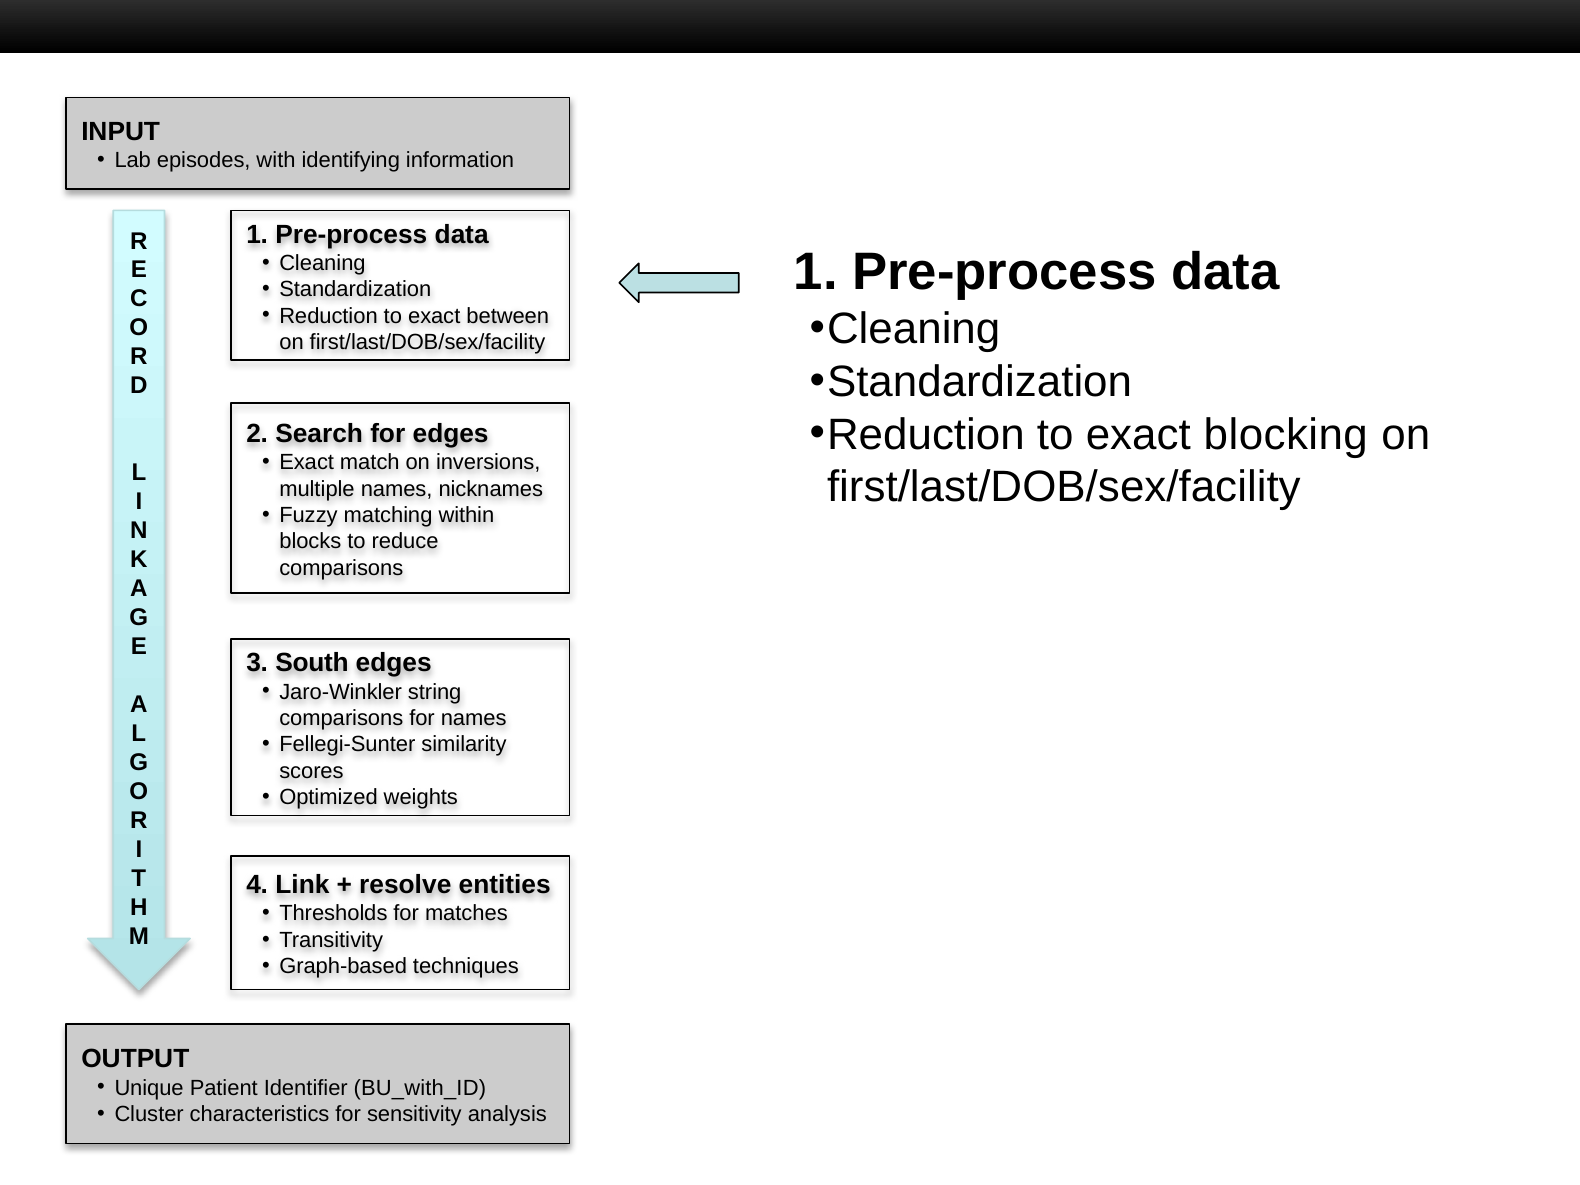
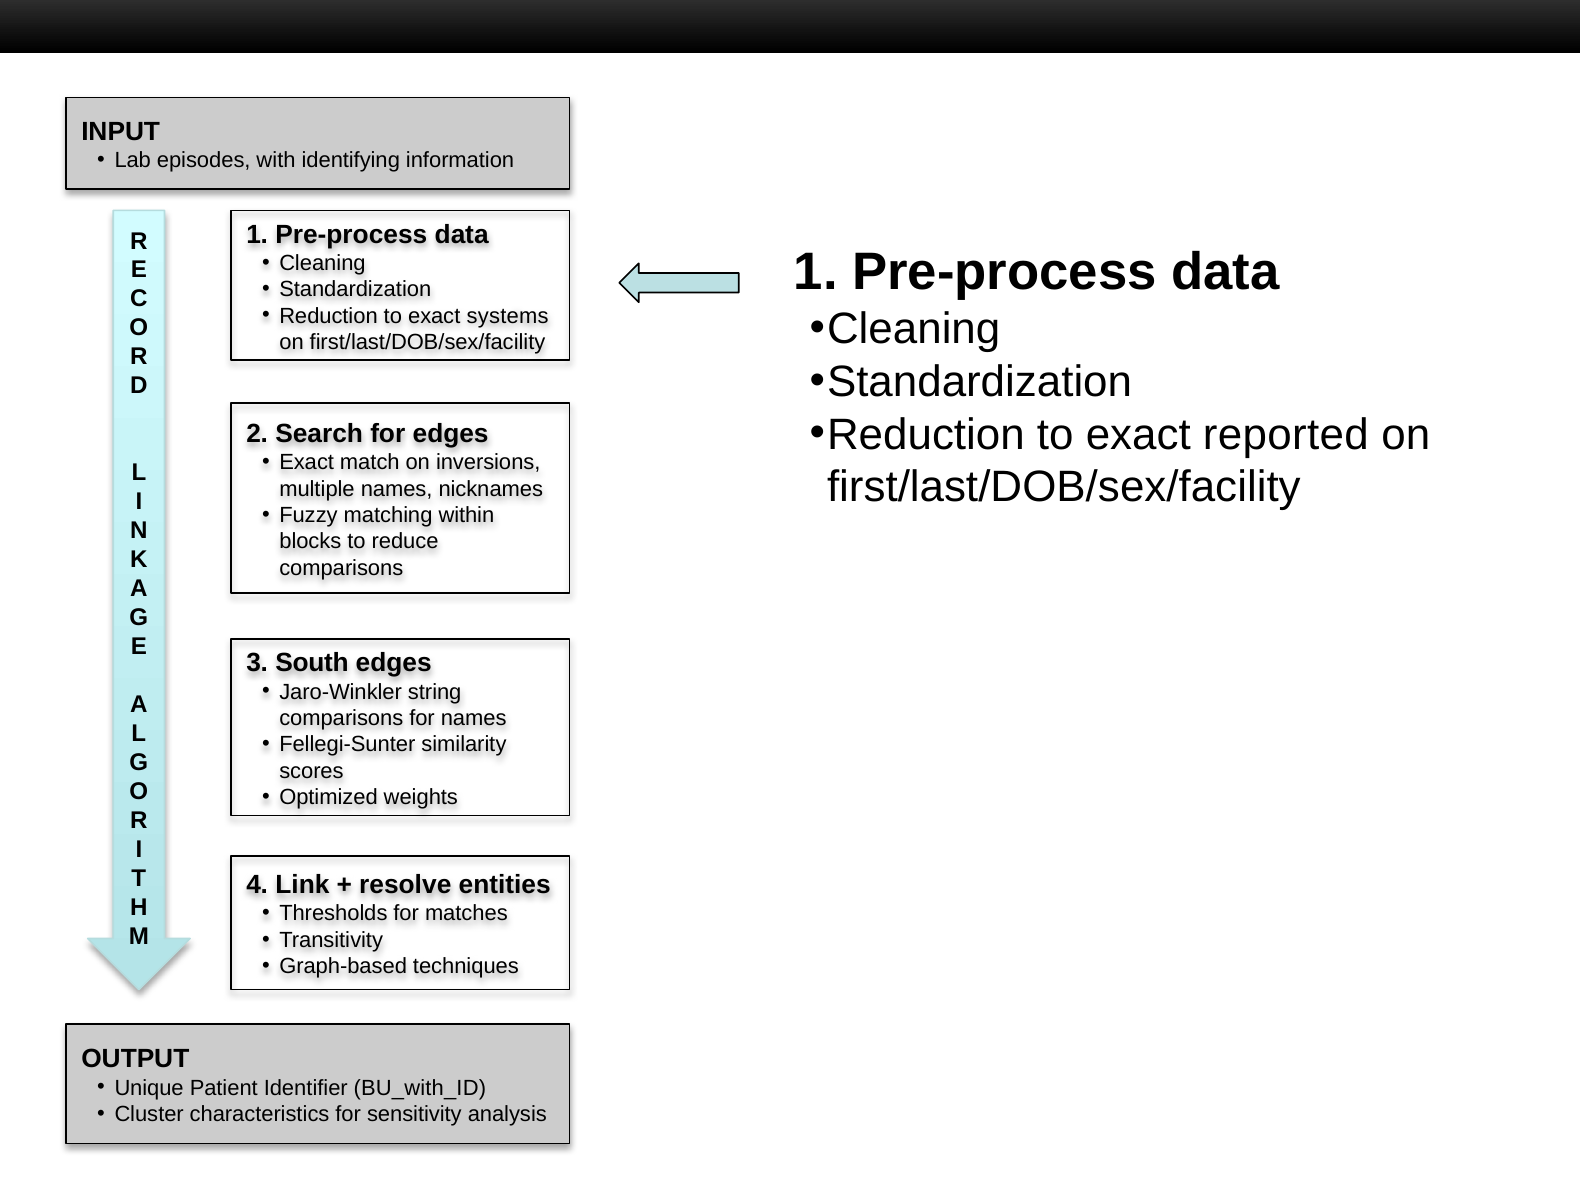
between: between -> systems (508, 316)
blocking: blocking -> reported (1286, 435)
